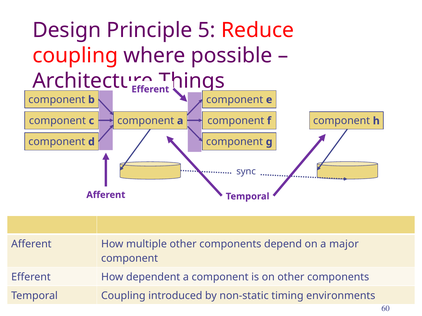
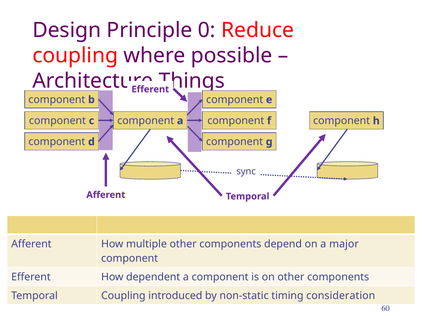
5: 5 -> 0 (207, 30)
environments: environments -> consideration (341, 296)
